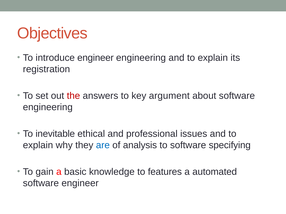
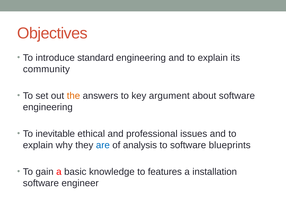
introduce engineer: engineer -> standard (95, 58)
registration: registration -> community (46, 69)
the colour: red -> orange (73, 96)
specifying: specifying -> blueprints (230, 146)
automated: automated -> installation (215, 172)
